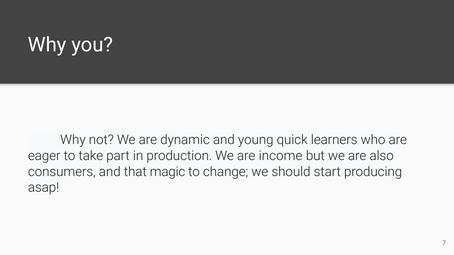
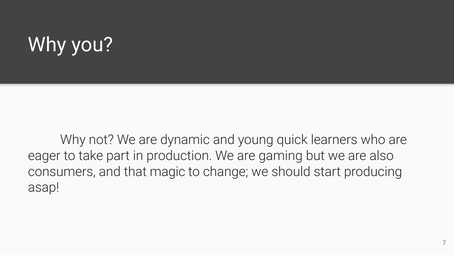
income: income -> gaming (281, 156)
